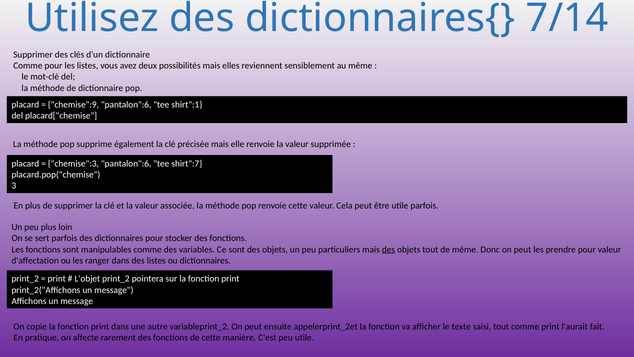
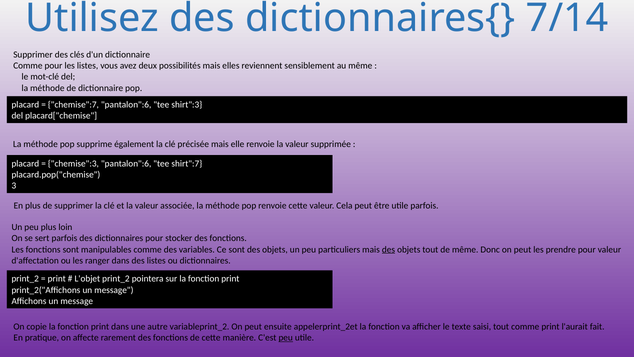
chemise":9: chemise":9 -> chemise":7 (73, 105)
shirt":1: shirt":1 -> shirt":3 (187, 105)
peu underline: none -> present (286, 337)
